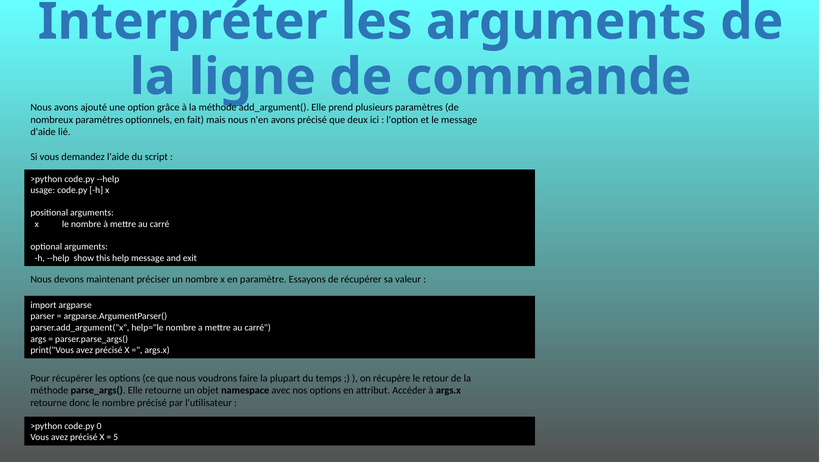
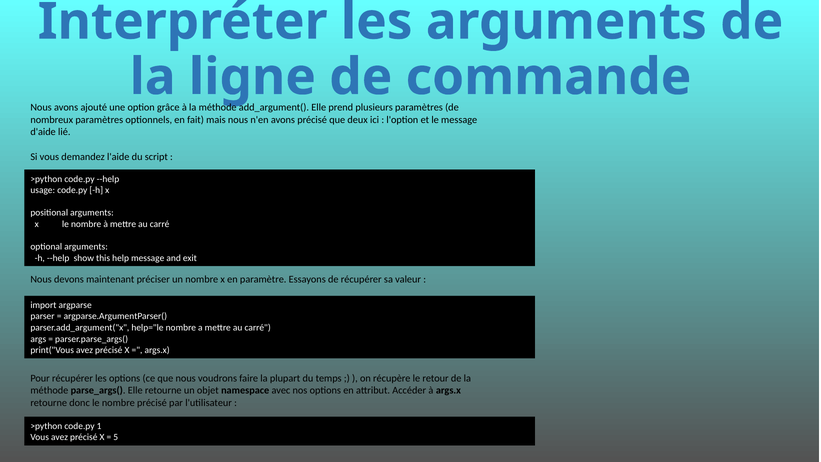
0: 0 -> 1 (99, 426)
